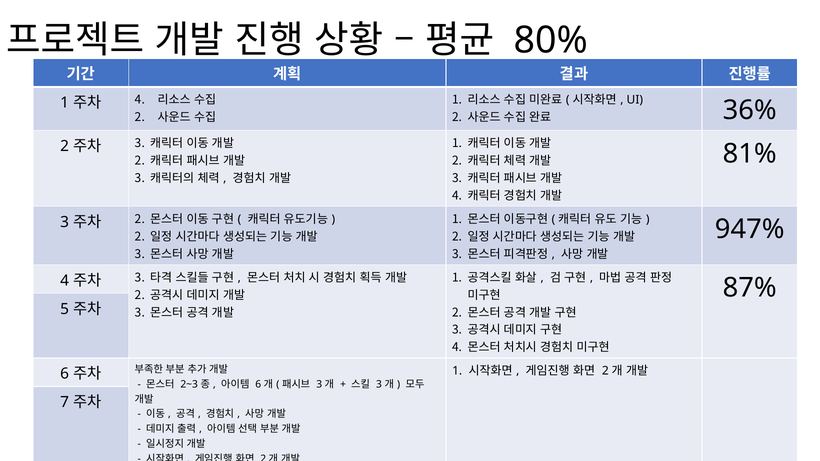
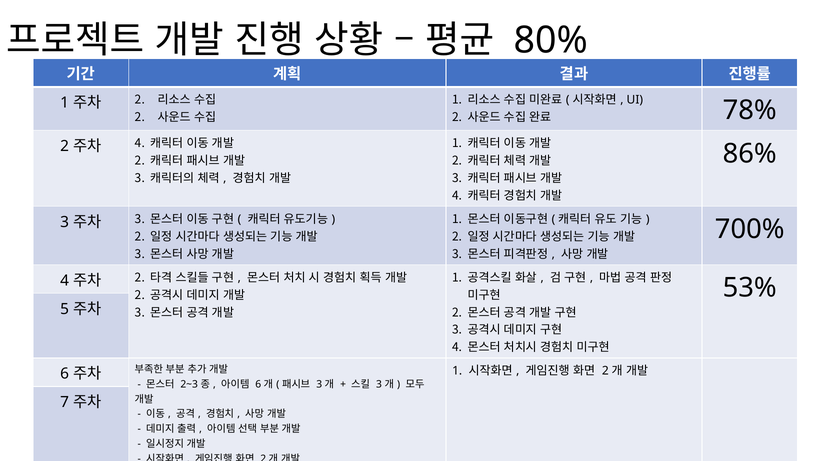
4: 4 -> 2 (140, 100)
36%: 36% -> 78% (750, 110)
3: 3 -> 4 (140, 143)
81%: 81% -> 86% (750, 154)
2: 2 -> 3 (140, 219)
947%: 947% -> 700% (750, 230)
3: 3 -> 2 (140, 278)
87%: 87% -> 53% (750, 288)
